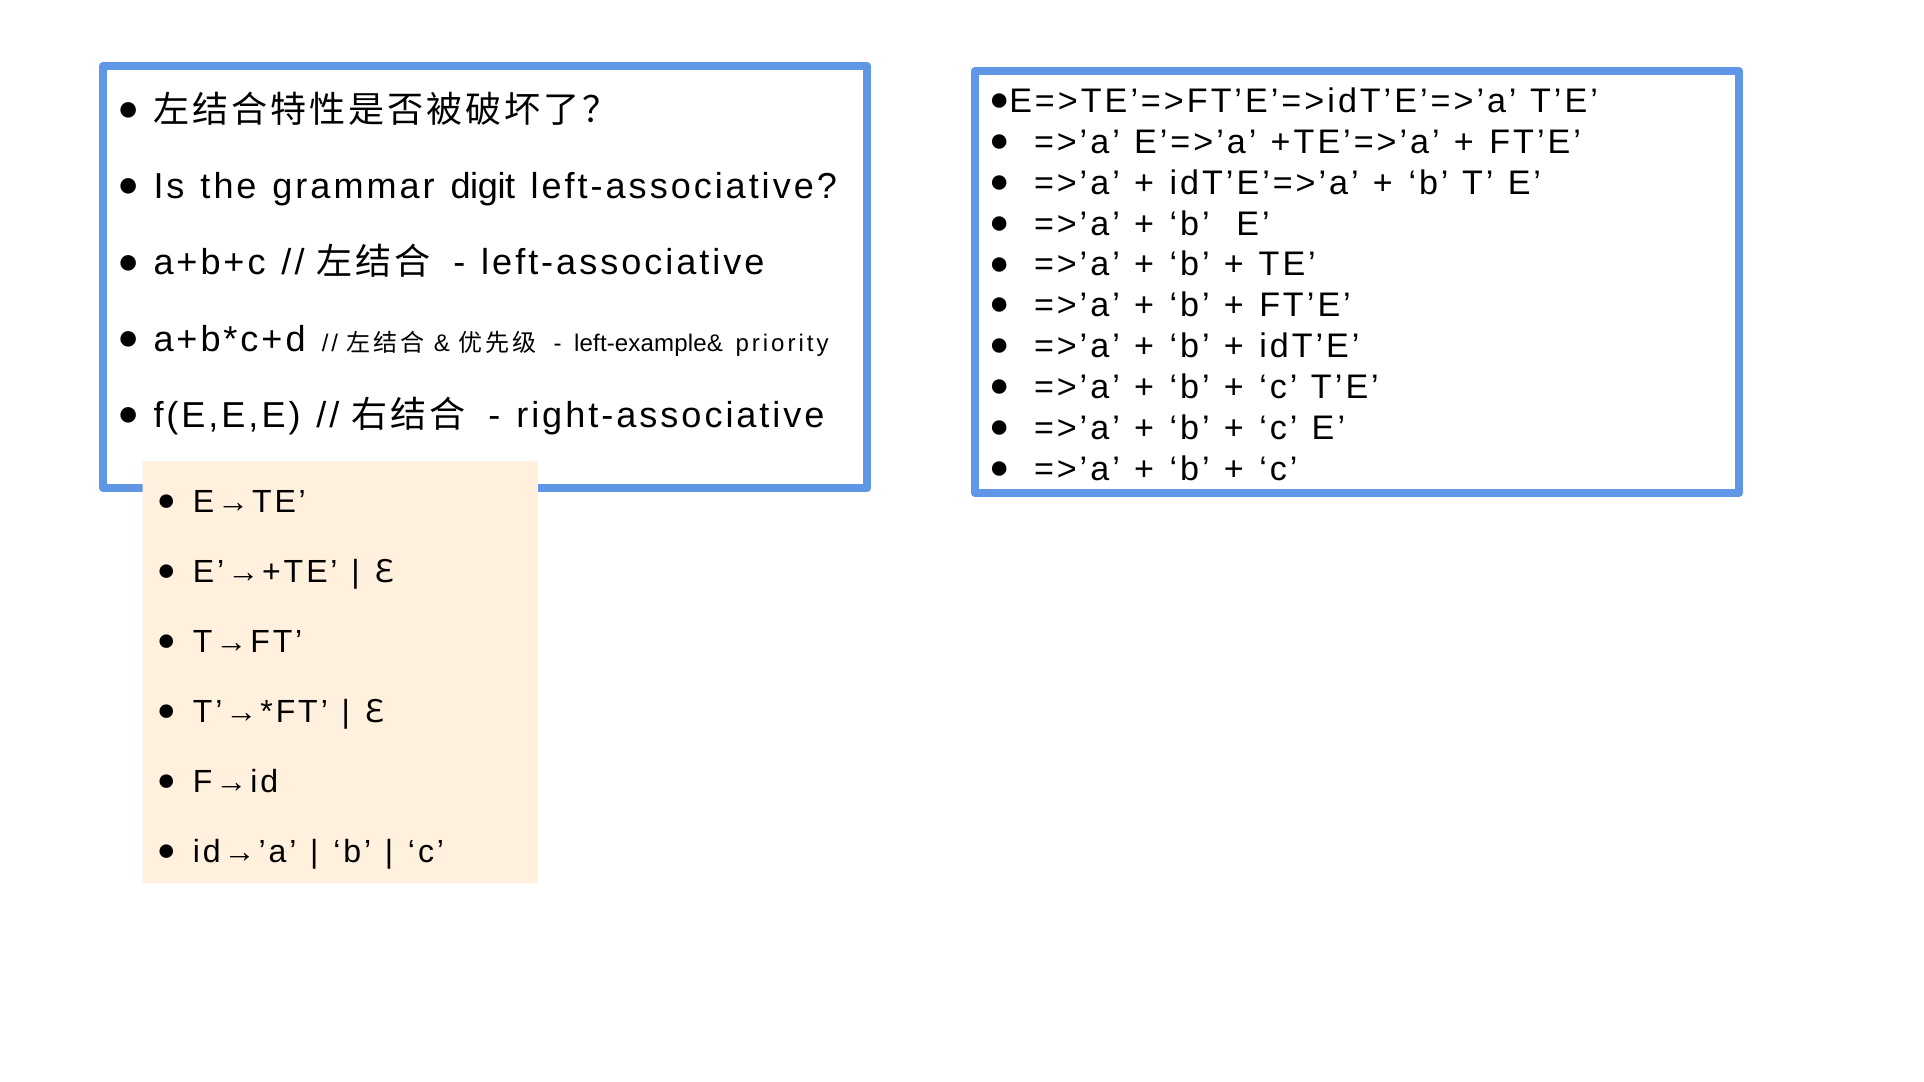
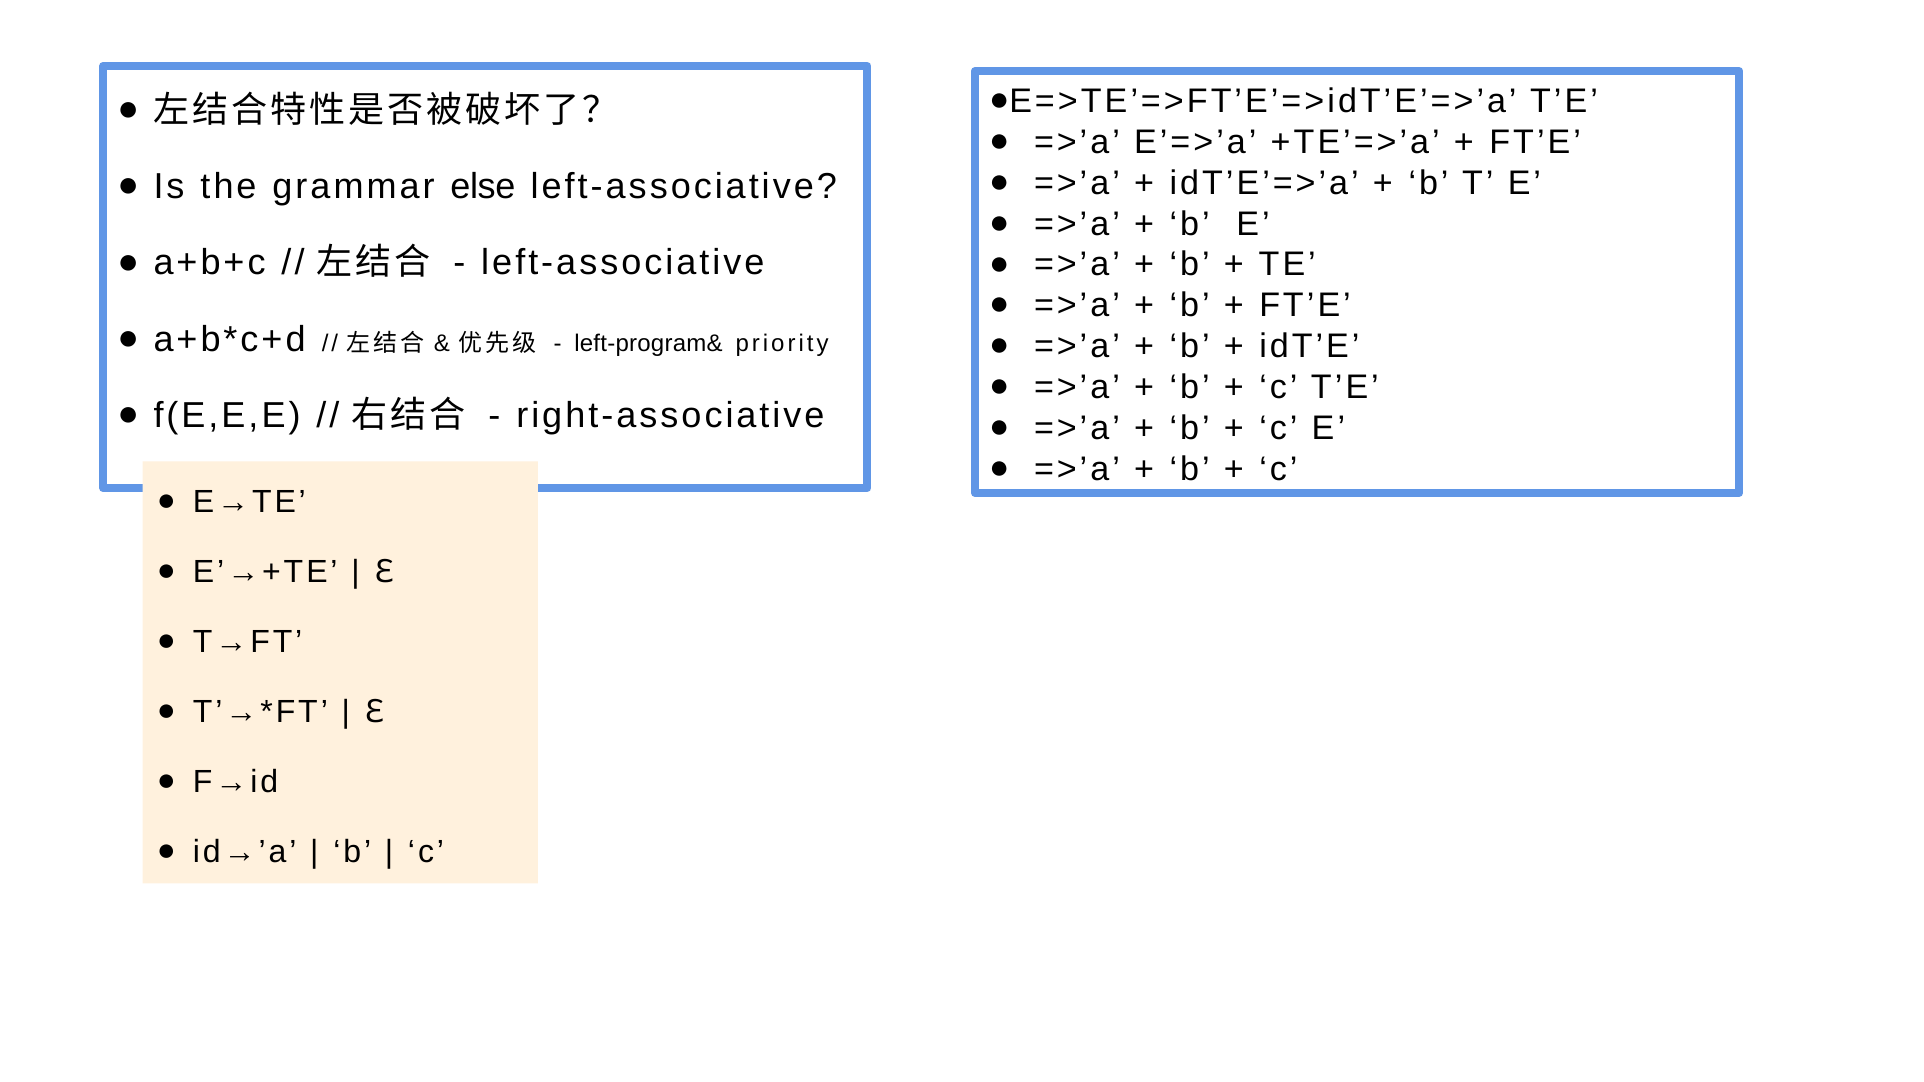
digit: digit -> else (483, 187)
left-example&: left-example& -> left-program& (648, 343)
